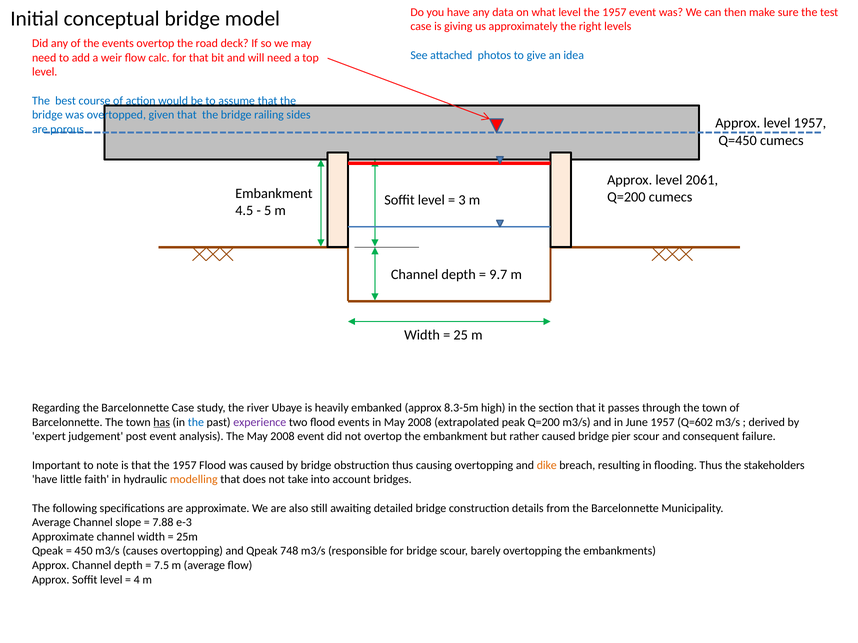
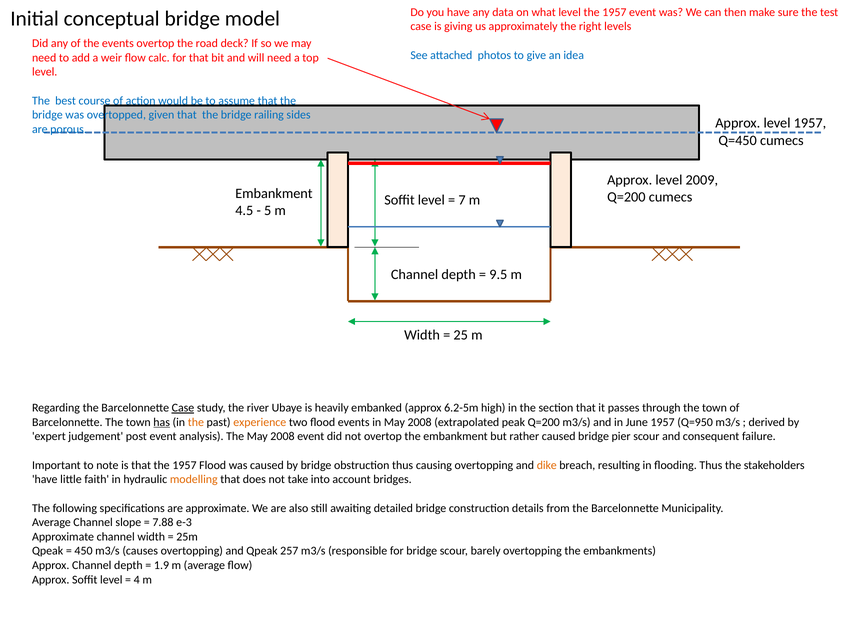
2061: 2061 -> 2009 (702, 180)
3: 3 -> 7 (462, 200)
9.7: 9.7 -> 9.5 (498, 275)
Case underline: none -> present (183, 408)
8.3-5m: 8.3-5m -> 6.2-5m (461, 408)
the colour: blue -> orange (196, 423)
experience colour: purple -> orange (260, 423)
Q=602: Q=602 -> Q=950 (695, 423)
748: 748 -> 257 (289, 551)
7.5: 7.5 -> 1.9 (162, 566)
